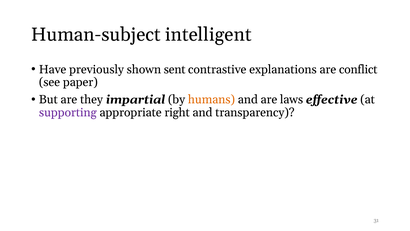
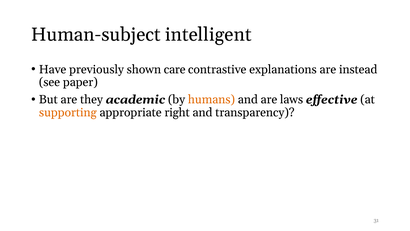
sent: sent -> care (175, 69)
conflict: conflict -> instead (358, 69)
impartial: impartial -> academic (136, 99)
supporting colour: purple -> orange (68, 112)
